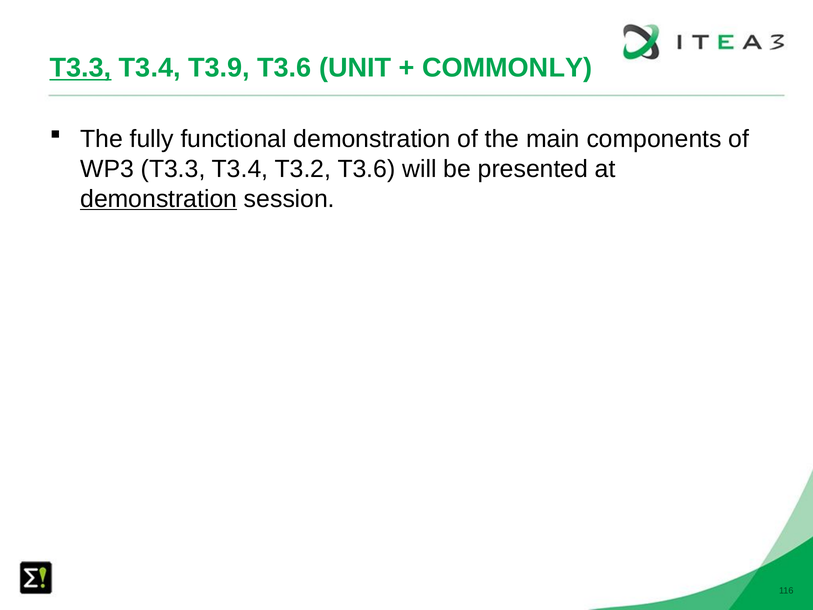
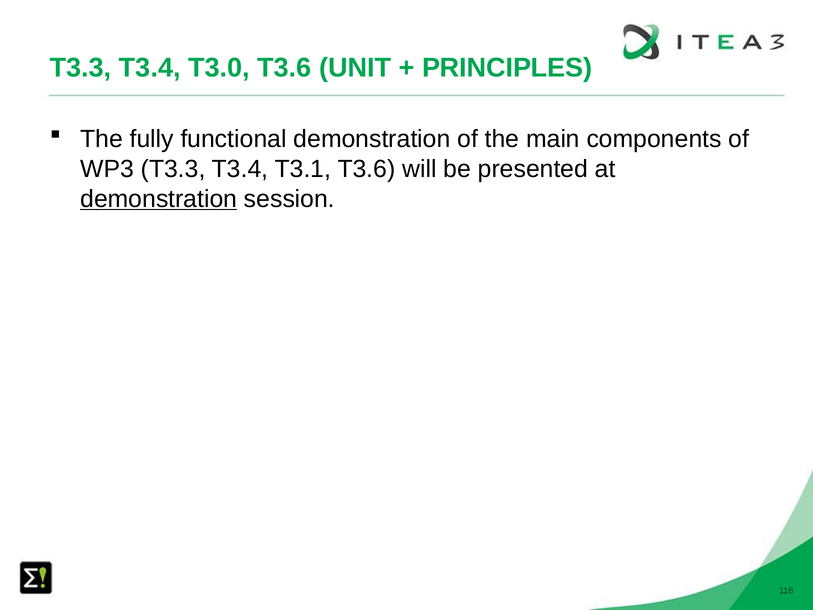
T3.3 underline: present -> none (81, 68)
T3.9: T3.9 -> T3.0 (219, 68)
COMMONLY: COMMONLY -> PRINCIPLES (507, 68)
T3.2: T3.2 -> T3.1 (303, 169)
